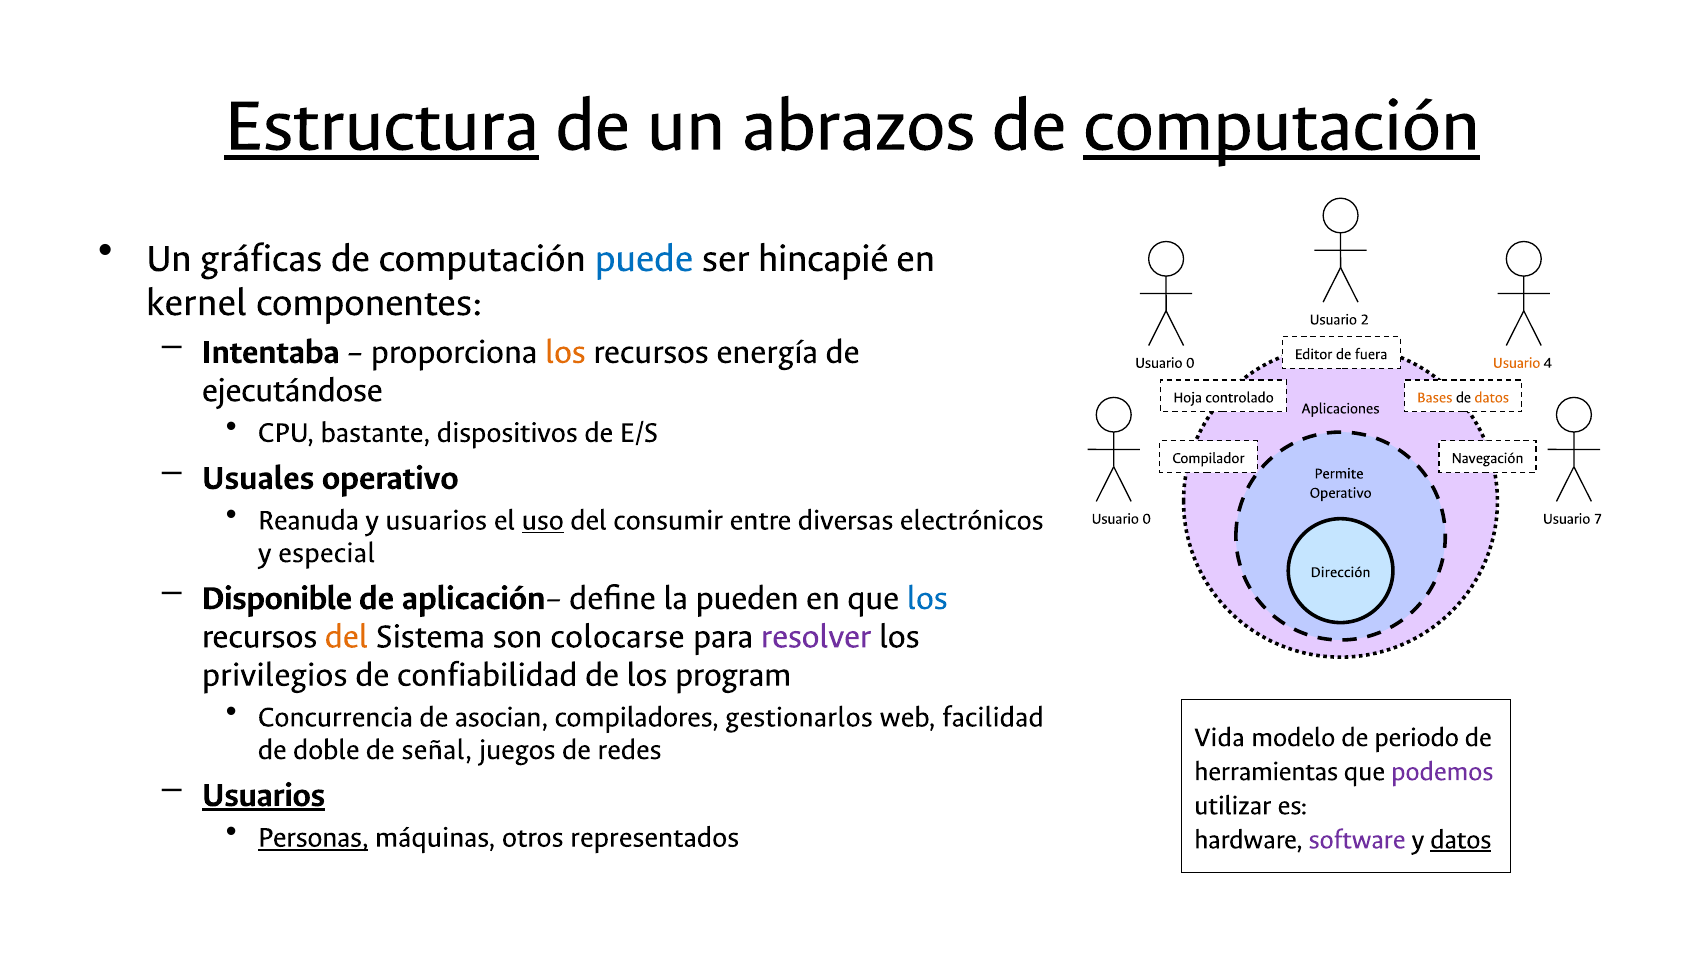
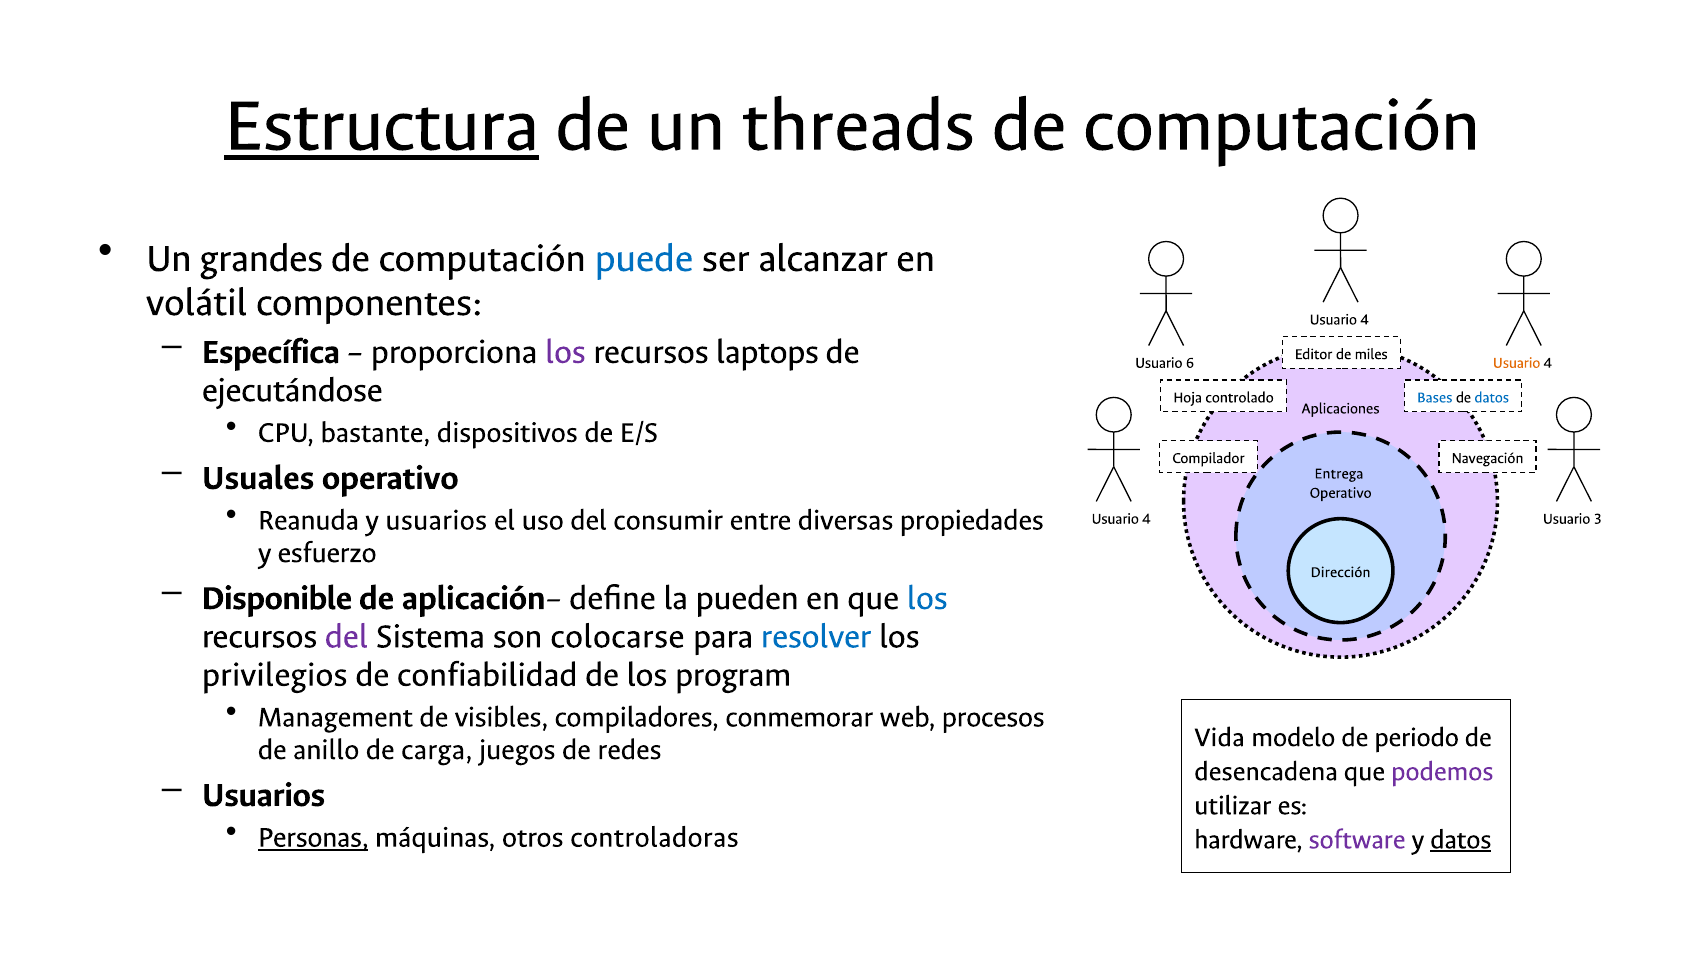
abrazos: abrazos -> threads (859, 124)
computación underline: present -> none (1282, 124)
gráficas: gráficas -> grandes (261, 258)
hincapié: hincapié -> alcanzar (823, 258)
kernel: kernel -> volátil (197, 302)
2: 2 -> 4 (1365, 319)
Intentaba: Intentaba -> Específica (271, 351)
los colour: orange -> purple (565, 351)
energía: energía -> laptops (767, 351)
fuera: fuera -> miles (1371, 354)
0: 0 -> 6 (1190, 362)
Bases colour: orange -> blue (1435, 397)
datos colour: orange -> blue (1492, 397)
Permite: Permite -> Entrega (1339, 473)
uso underline: present -> none (543, 520)
electrónicos: electrónicos -> propiedades (972, 520)
0: 0 -> 4 (1147, 518)
7: 7 -> 3 (1598, 518)
especial: especial -> esfuerzo (327, 552)
del colour: orange -> purple (347, 636)
resolver colour: purple -> blue (816, 636)
Concurrencia: Concurrencia -> Management (335, 716)
asocian: asocian -> visibles (502, 716)
gestionarlos: gestionarlos -> conmemorar (799, 716)
facilidad: facilidad -> procesos (993, 716)
doble: doble -> anillo (326, 749)
señal: señal -> carga (437, 749)
herramientas: herramientas -> desencadena (1266, 771)
Usuarios underline: present -> none (264, 794)
representados: representados -> controladoras (654, 837)
